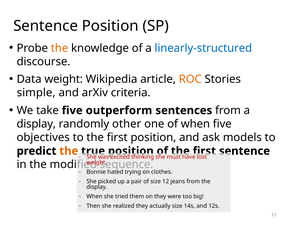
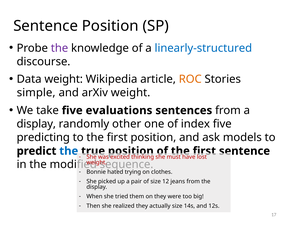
the colour: orange -> purple (60, 48)
arXiv criteria: criteria -> weight (131, 93)
outperform: outperform -> evaluations (119, 110)
of when: when -> index (195, 124)
objectives: objectives -> predicting (43, 137)
the colour: orange -> blue (69, 151)
